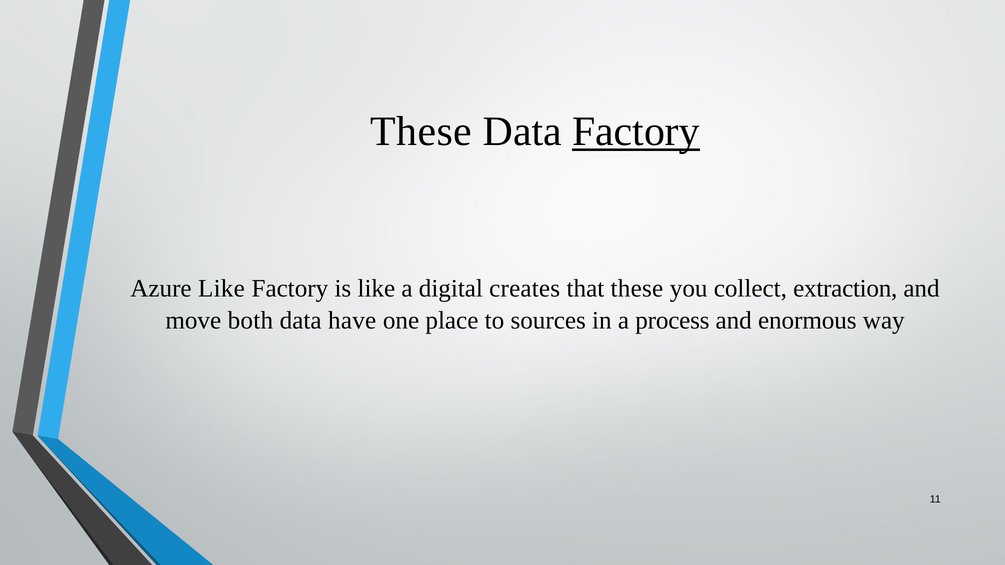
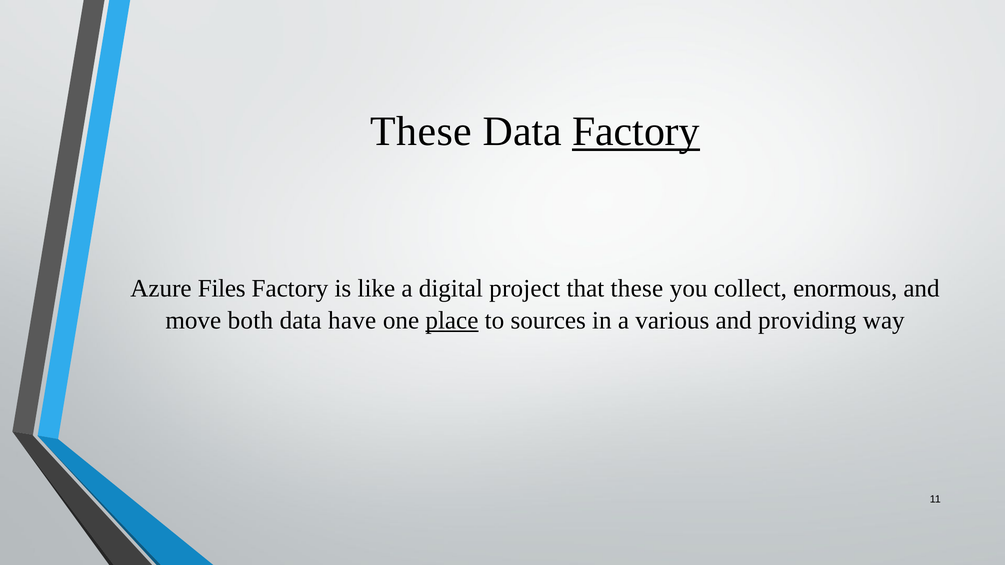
Azure Like: Like -> Files (222, 288)
creates: creates -> project (525, 288)
extraction: extraction -> enormous (845, 288)
place underline: none -> present (452, 321)
process: process -> various (672, 321)
enormous: enormous -> providing (807, 321)
